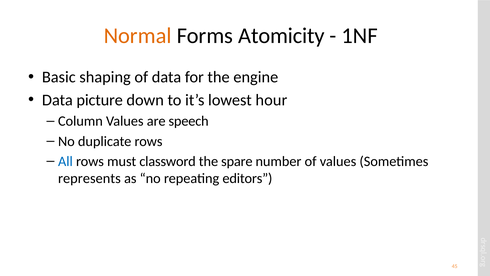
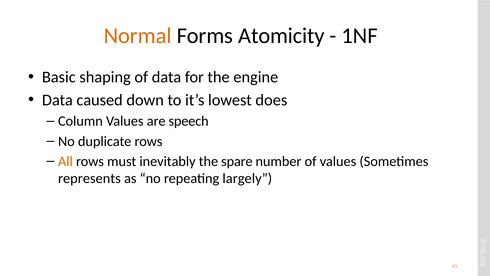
picture: picture -> caused (100, 100)
hour: hour -> does (271, 100)
All colour: blue -> orange (65, 161)
classword: classword -> inevitably (167, 161)
editors: editors -> largely (247, 178)
